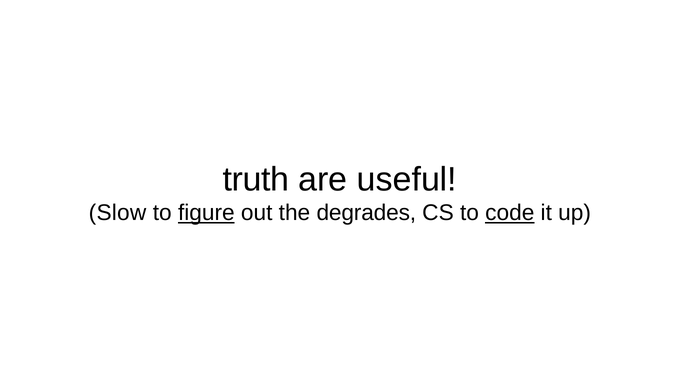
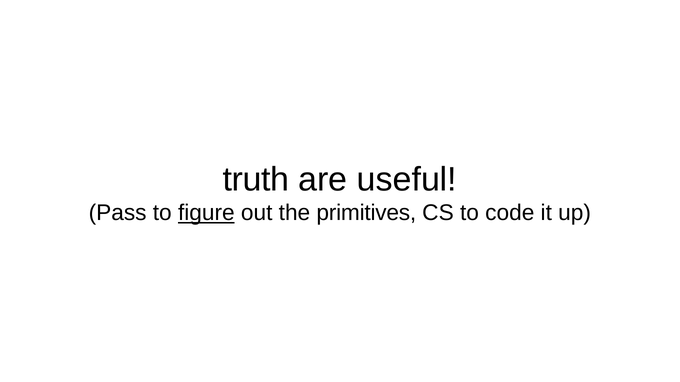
Slow: Slow -> Pass (118, 213)
degrades: degrades -> primitives (366, 213)
code underline: present -> none (510, 213)
